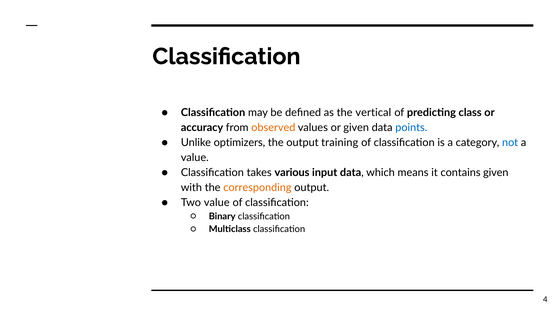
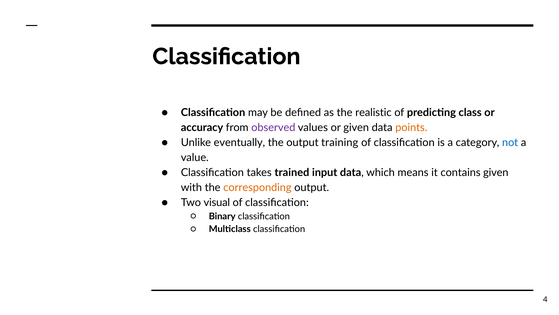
vertical: vertical -> realistic (373, 112)
observed colour: orange -> purple (273, 127)
points colour: blue -> orange (411, 127)
optimizers: optimizers -> eventually (239, 142)
various: various -> trained (292, 172)
Two value: value -> visual (217, 202)
